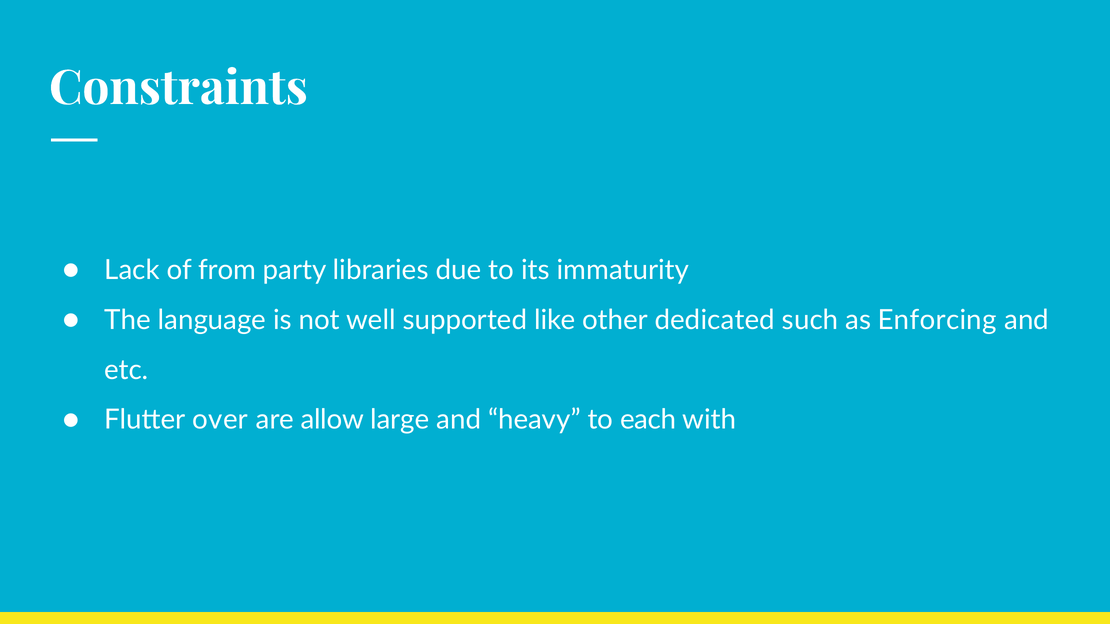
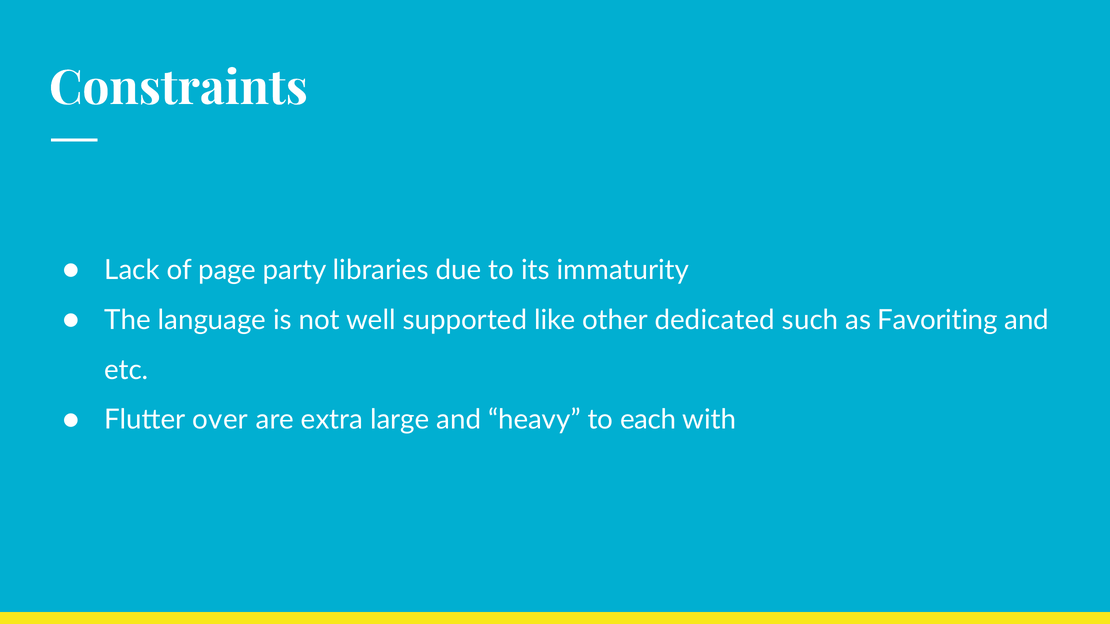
from: from -> page (227, 270)
Enforcing: Enforcing -> Favoriting (937, 320)
allow: allow -> extra (332, 420)
